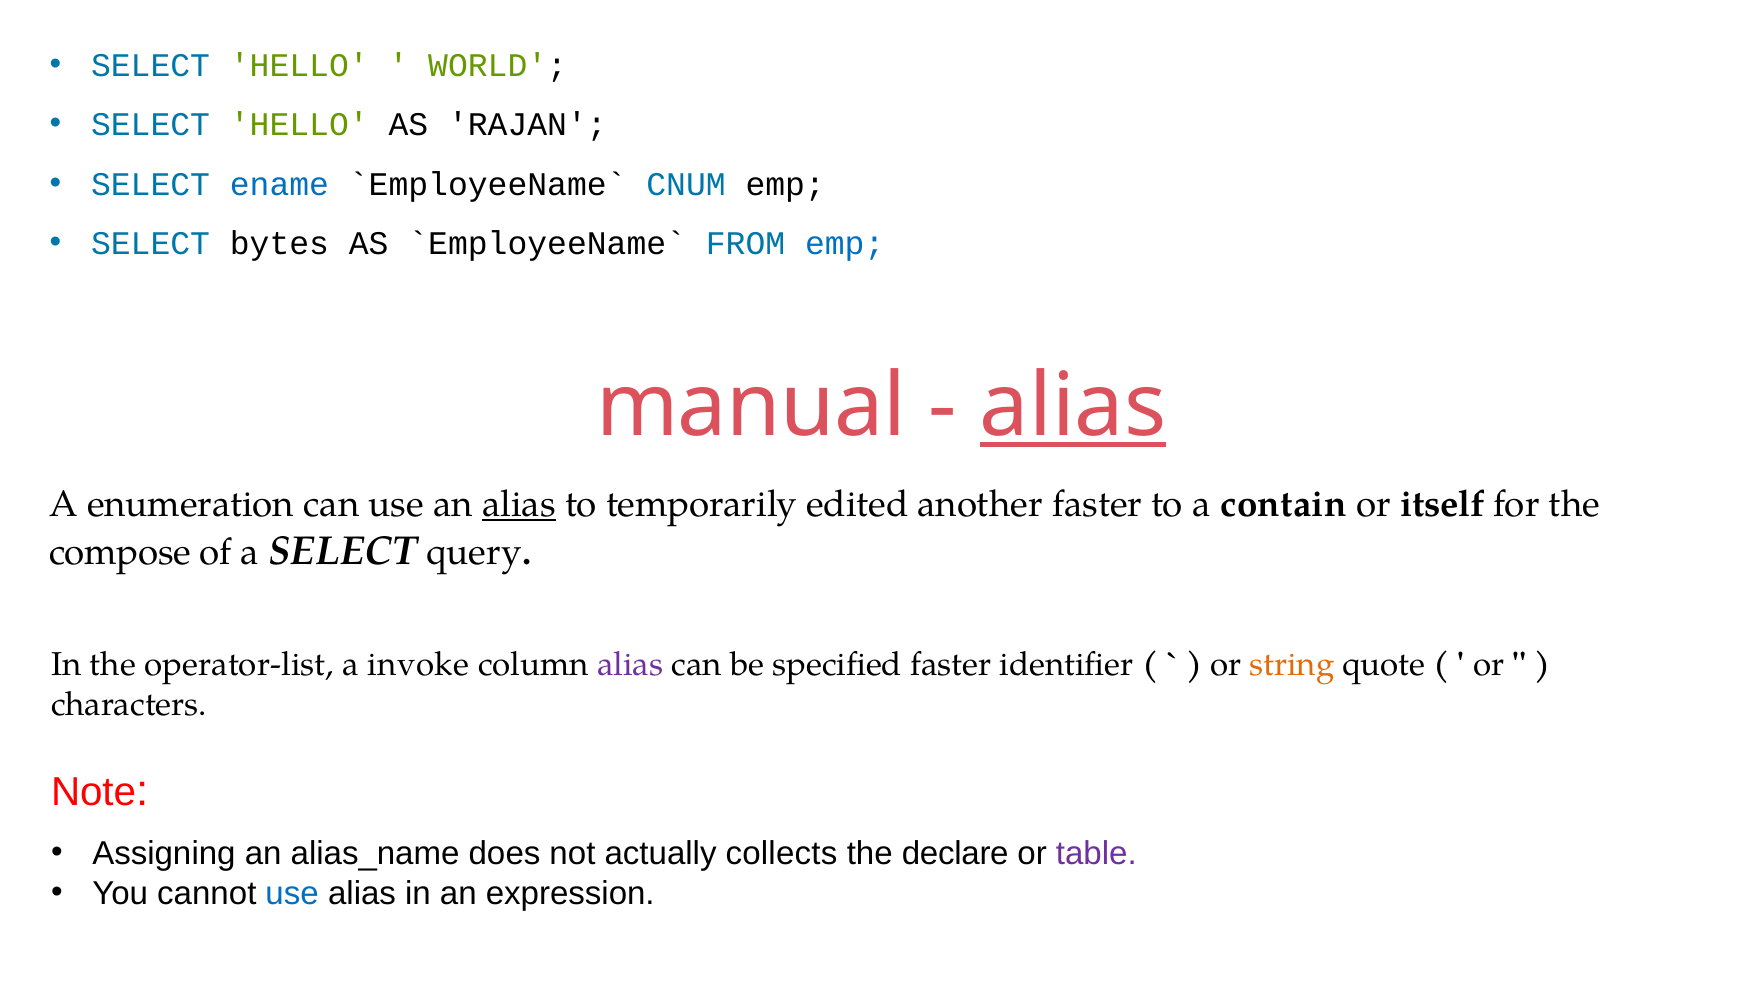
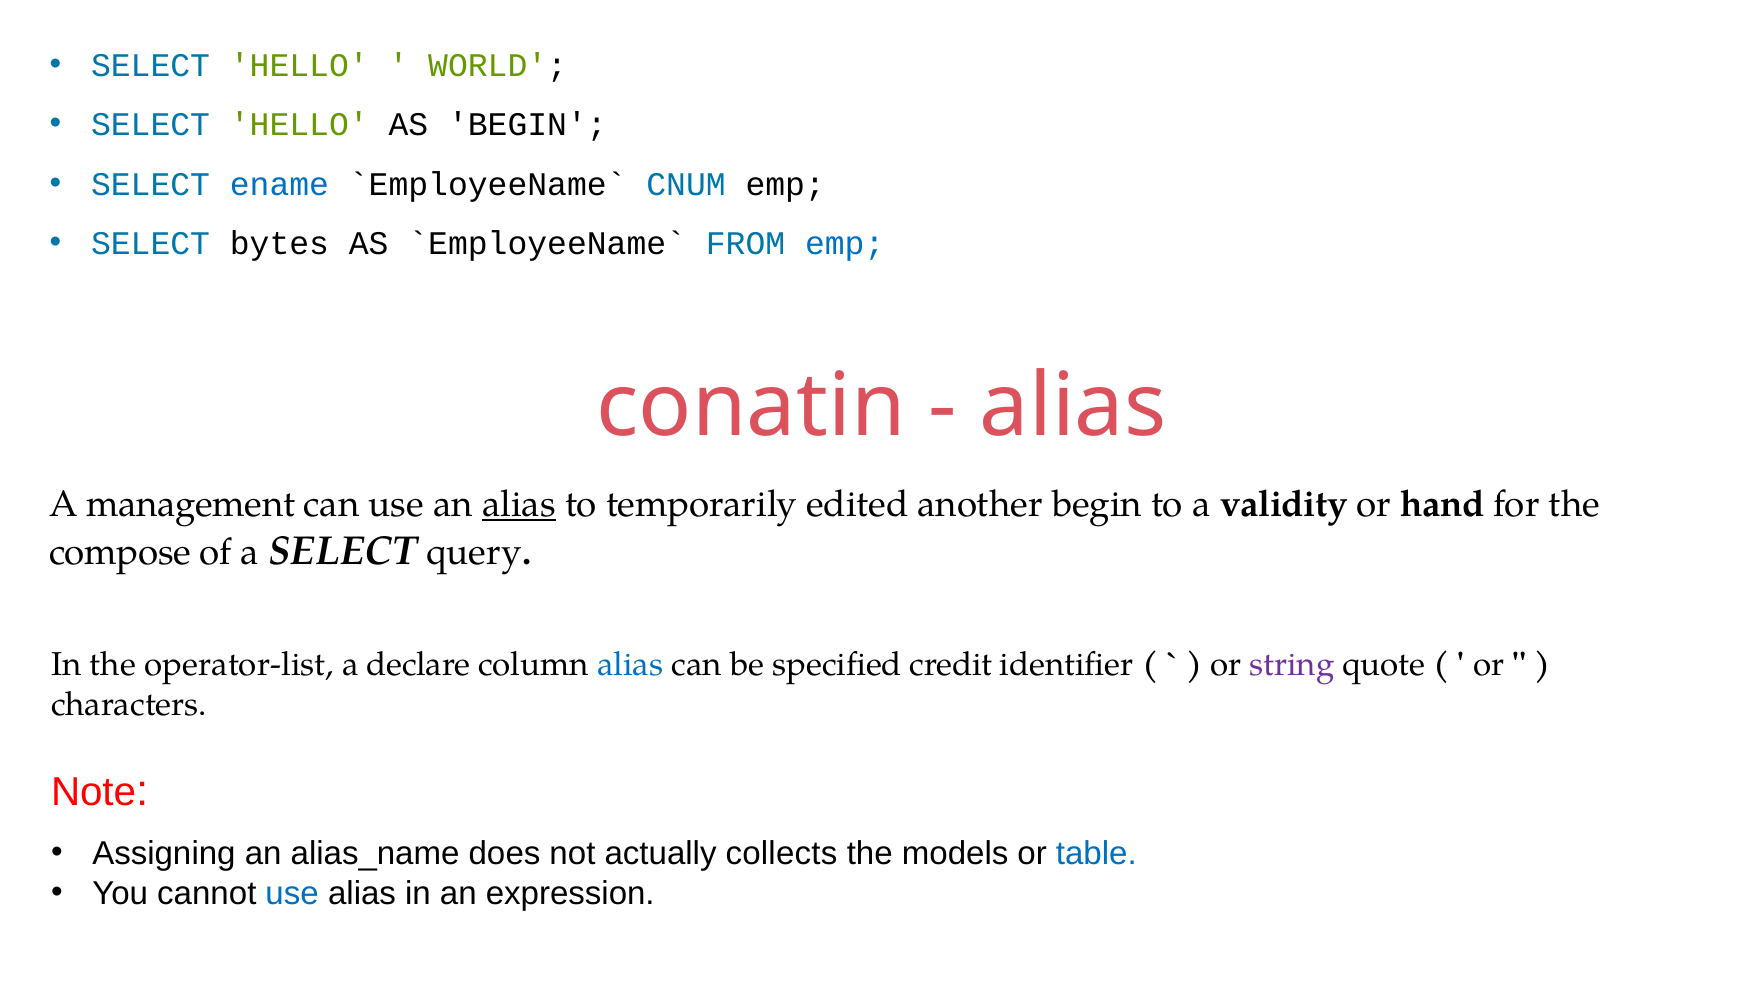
AS RAJAN: RAJAN -> BEGIN (527, 125)
manual: manual -> conatin (751, 407)
alias underline: present -> none (1073, 407)
enumeration: enumeration -> management (191, 505)
another faster: faster -> begin (1097, 505)
contain: contain -> validity (1284, 505)
itself: itself -> hand (1442, 505)
invoke: invoke -> declare (419, 665)
alias colour: purple -> blue (630, 665)
specified faster: faster -> credit (951, 665)
string colour: orange -> purple (1292, 665)
declare: declare -> models (955, 854)
table colour: purple -> blue (1096, 854)
